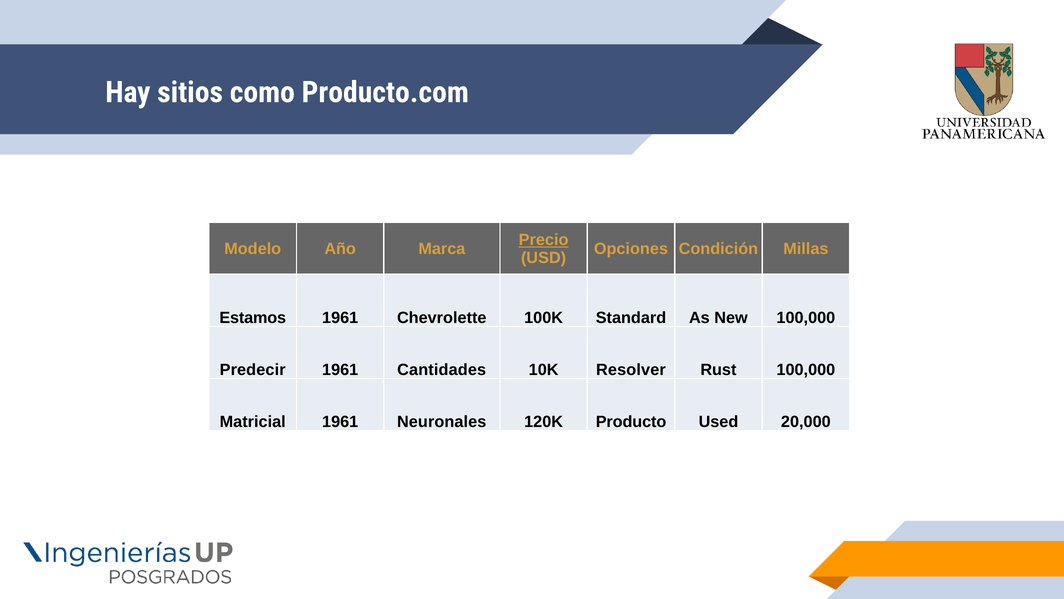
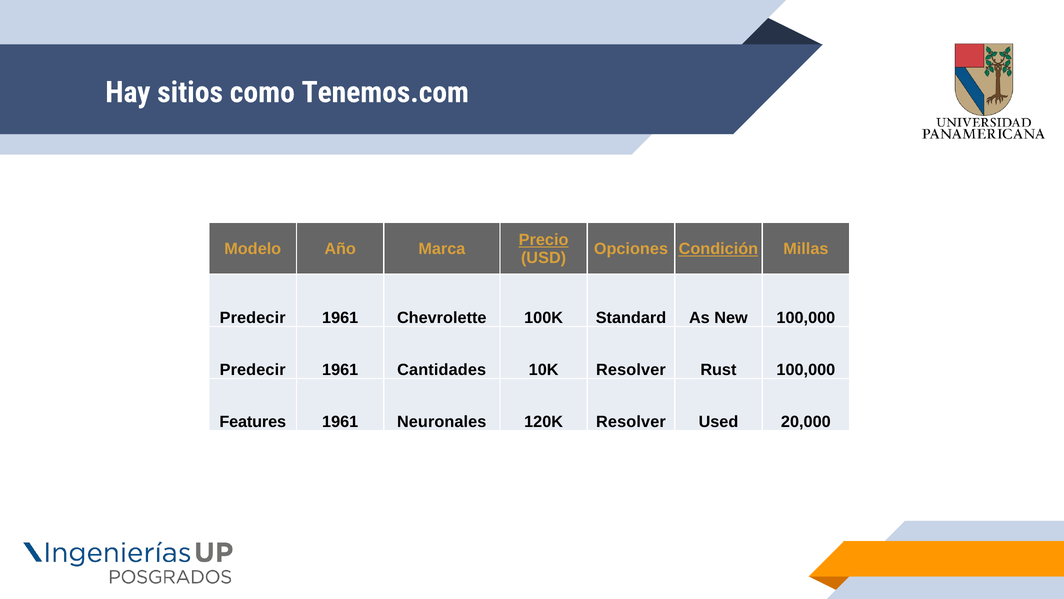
Producto.com: Producto.com -> Tenemos.com (385, 92)
Condición underline: none -> present (718, 249)
Estamos: Estamos -> Predecir (253, 317)
Matricial: Matricial -> Features (253, 422)
120K Producto: Producto -> Resolver (631, 422)
